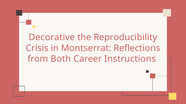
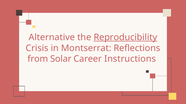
Decorative: Decorative -> Alternative (52, 38)
Reproducibility underline: none -> present (125, 38)
Both: Both -> Solar (61, 59)
